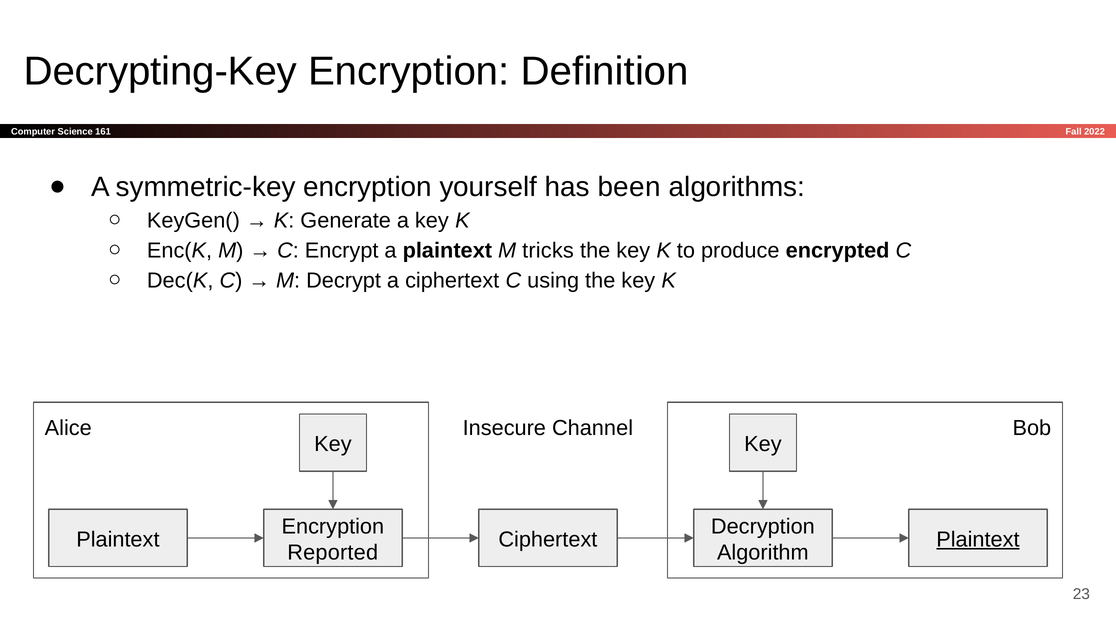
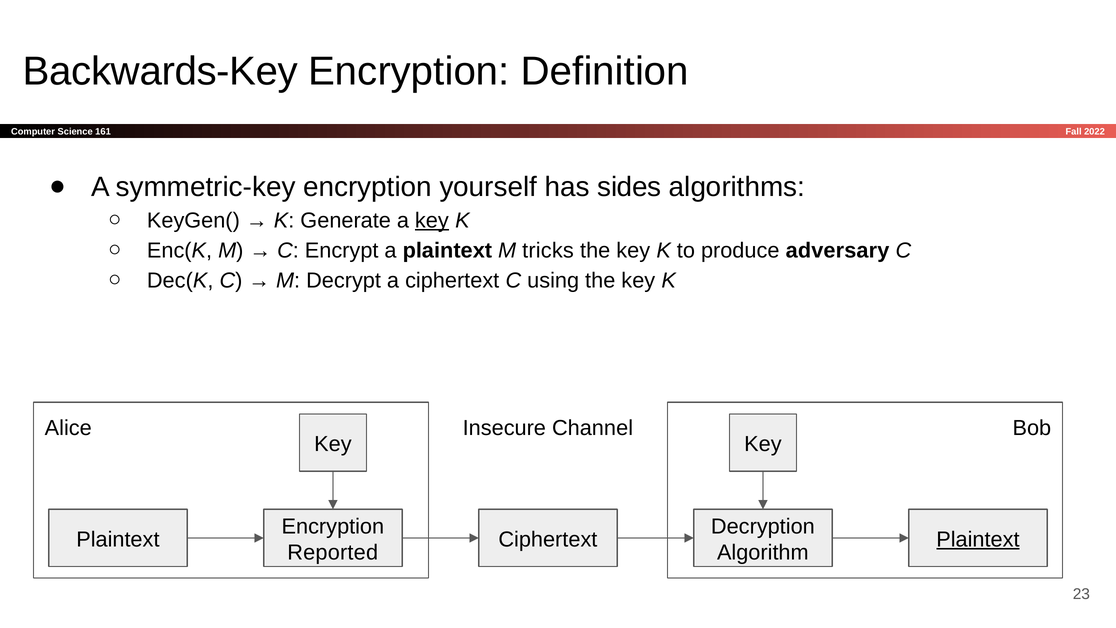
Decrypting-Key: Decrypting-Key -> Backwards-Key (160, 71)
been: been -> sides (629, 187)
key underline: none -> present (432, 220)
encrypted: encrypted -> adversary (838, 250)
